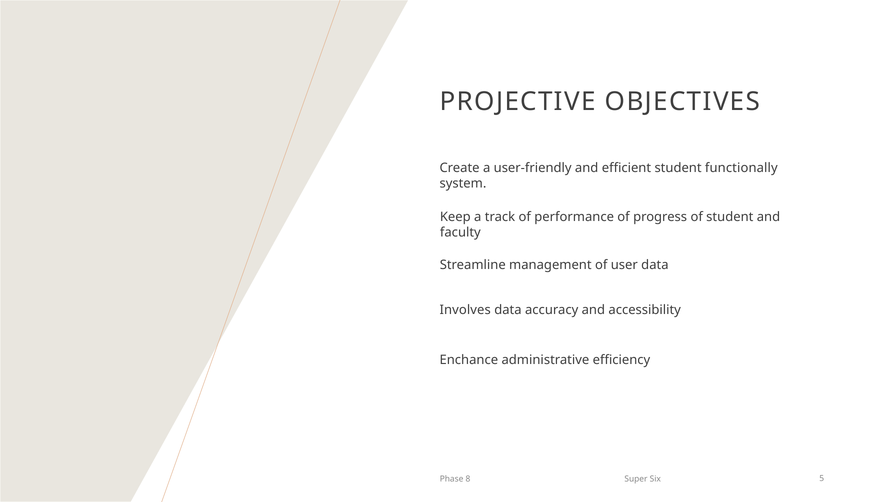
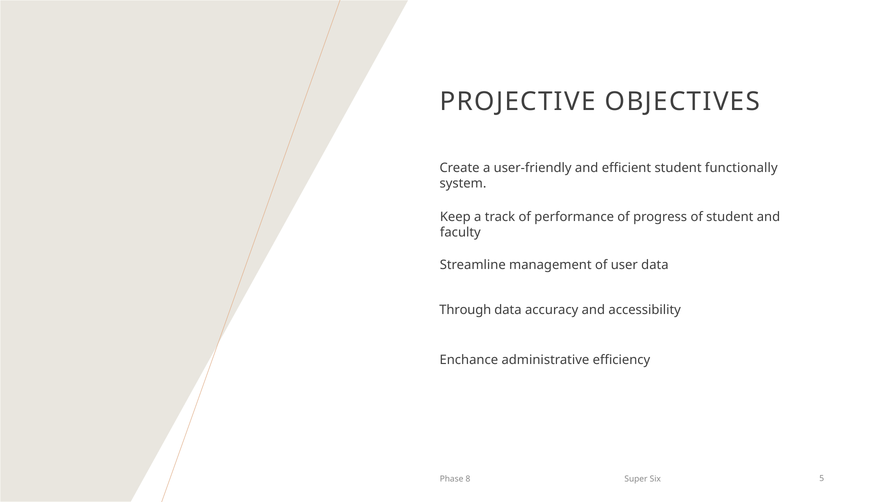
Involves: Involves -> Through (465, 310)
